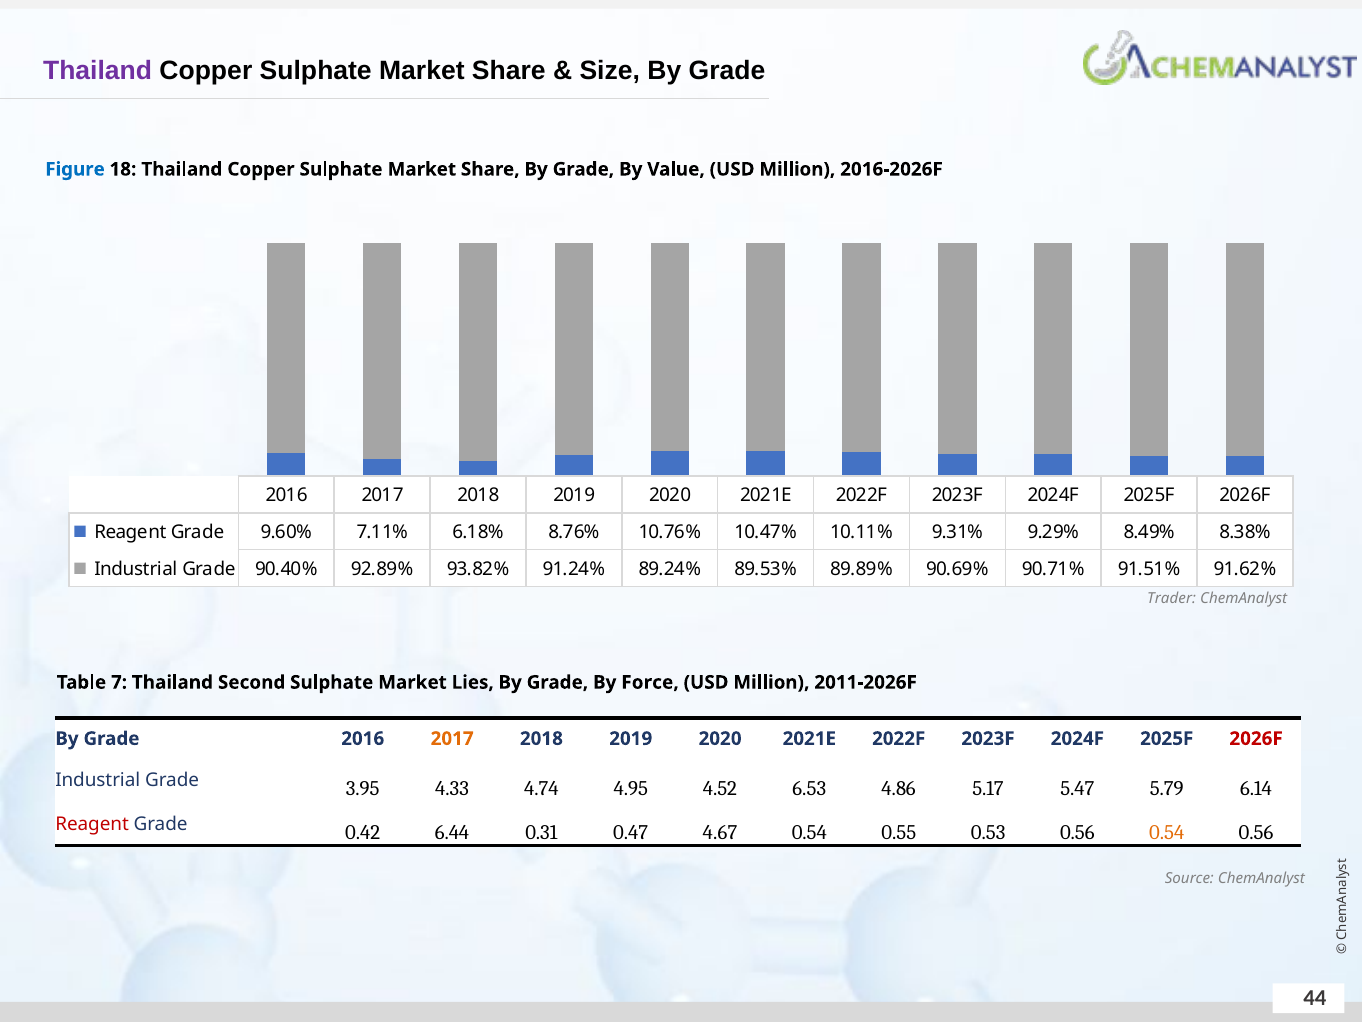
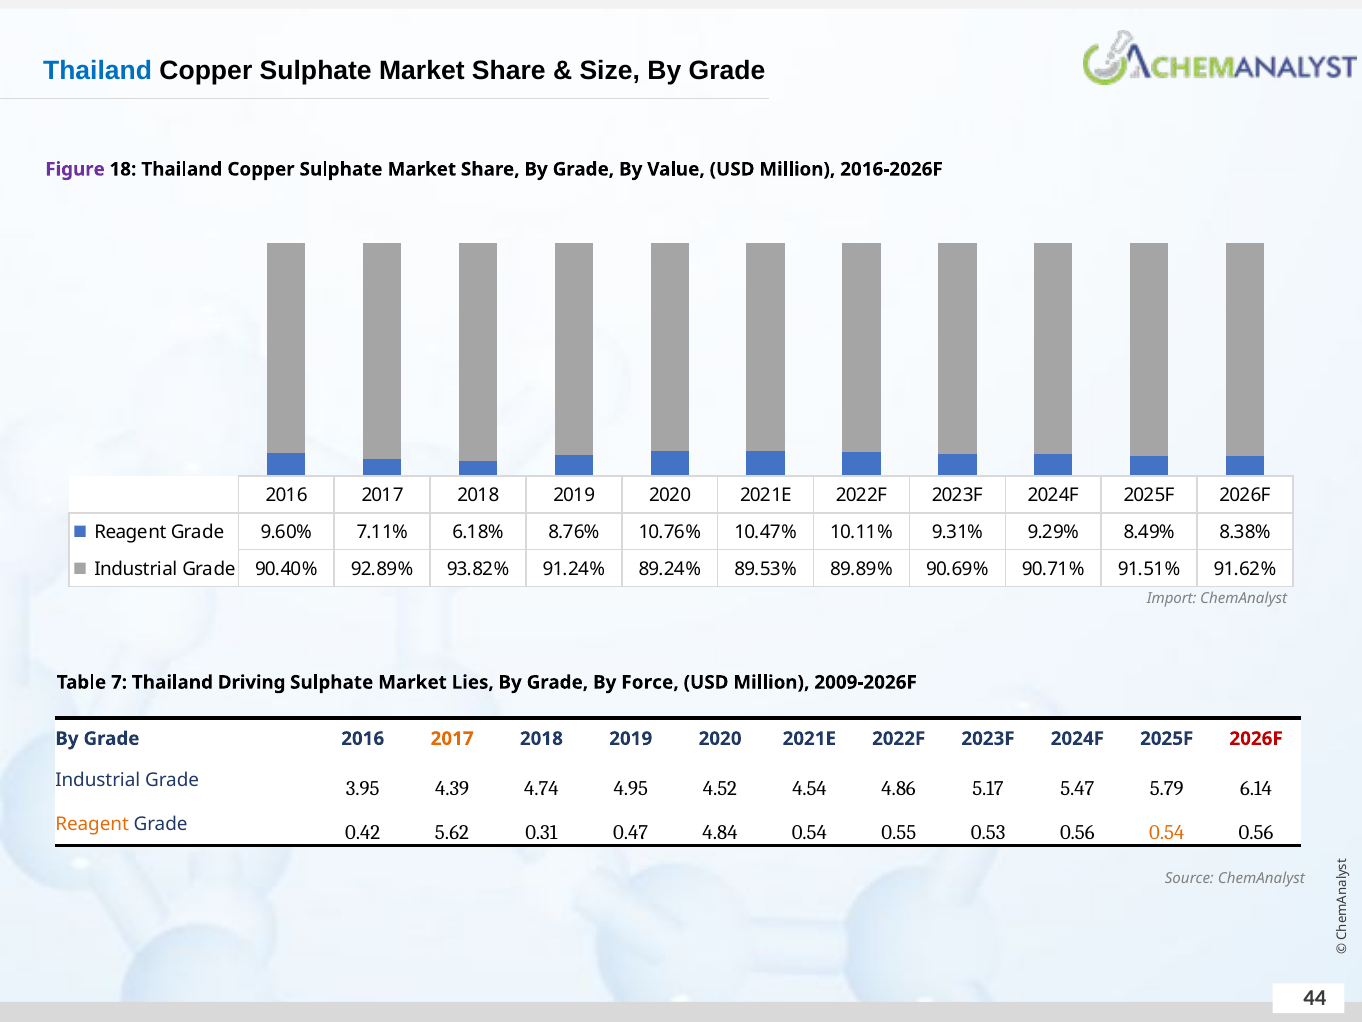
Thailand colour: purple -> blue (98, 71)
Figure colour: blue -> purple (75, 169)
Trader: Trader -> Import (1172, 598)
Second: Second -> Driving (252, 682)
2011-2026F: 2011-2026F -> 2009-2026F (866, 682)
4.33: 4.33 -> 4.39 (452, 789)
6.53: 6.53 -> 4.54 (809, 789)
Reagent colour: red -> orange (92, 824)
6.44: 6.44 -> 5.62 (452, 833)
4.67: 4.67 -> 4.84 (720, 833)
